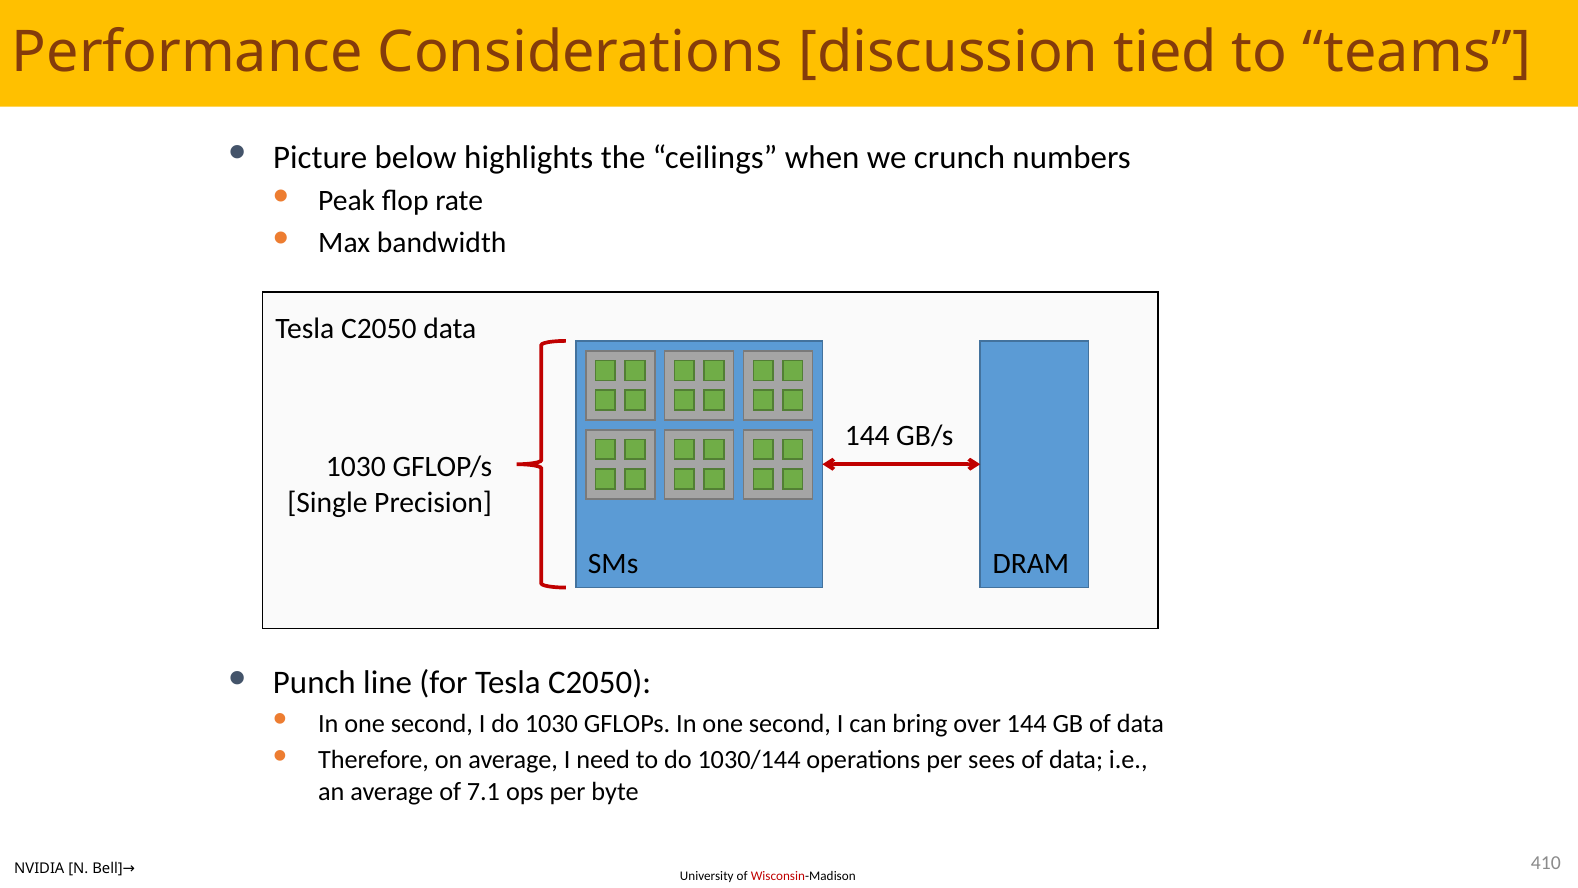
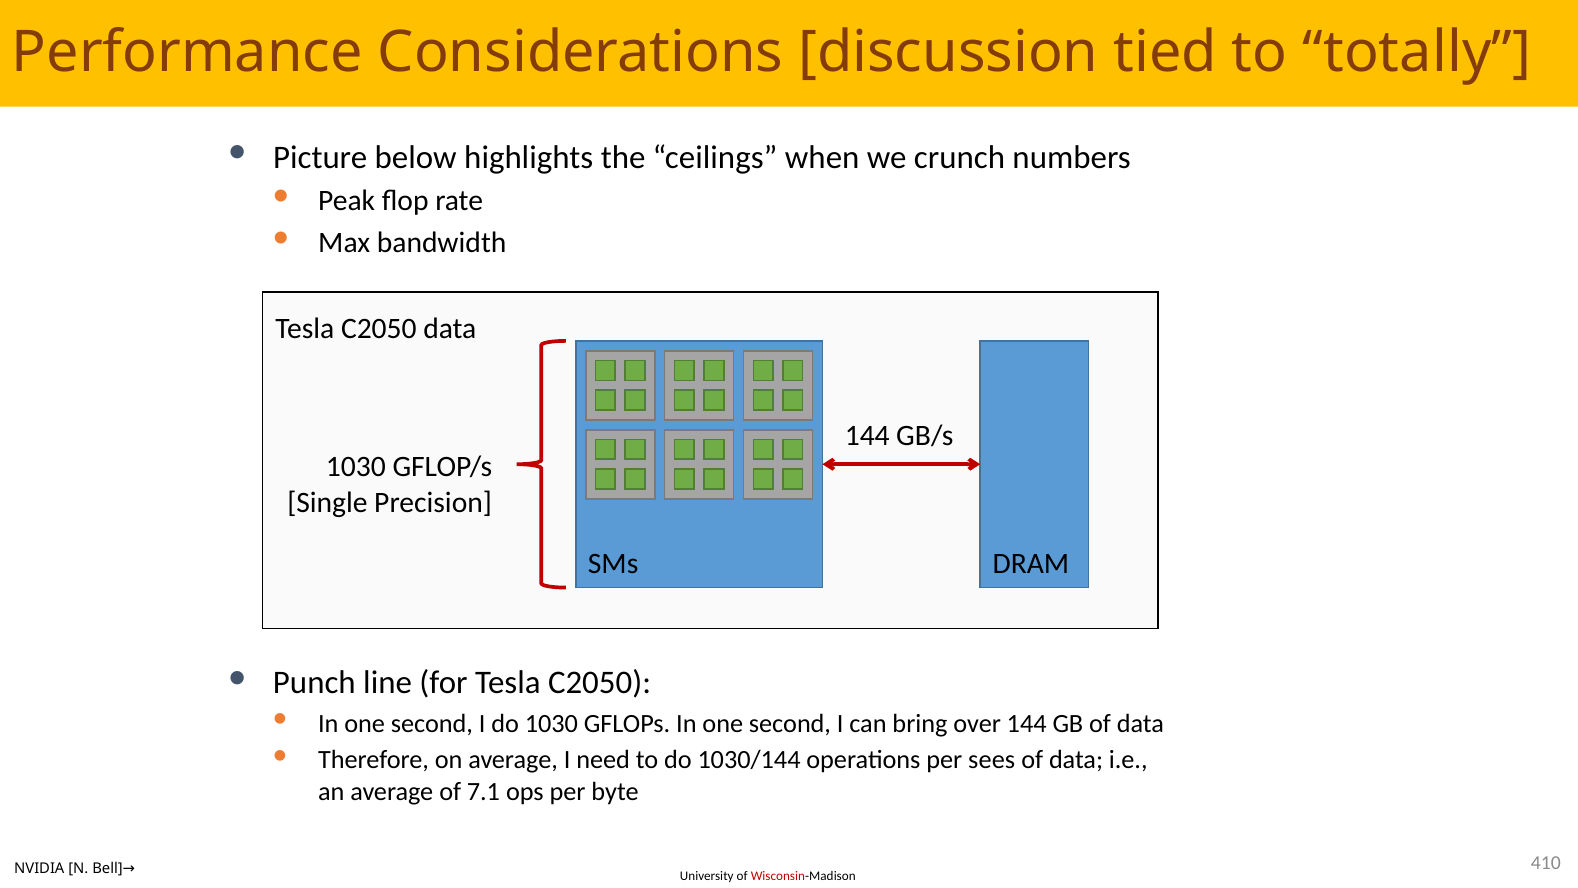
teams: teams -> totally (1417, 53)
